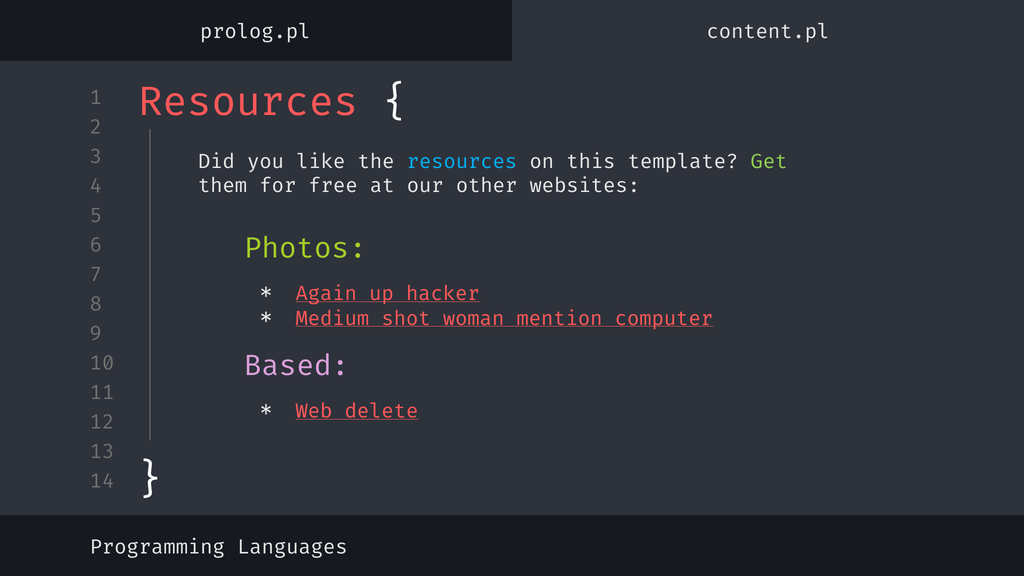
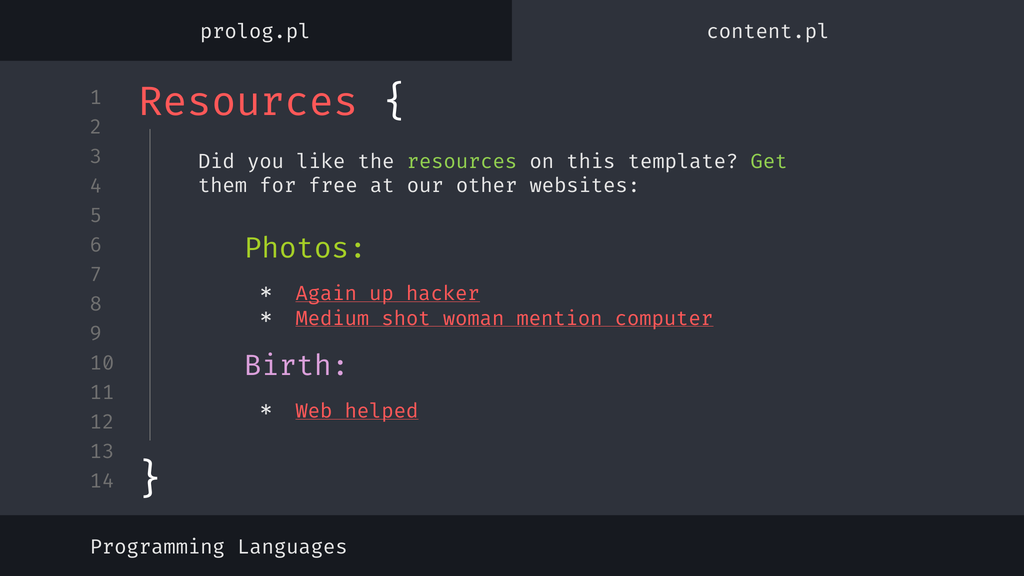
resources colour: light blue -> light green (462, 162)
Based: Based -> Birth (297, 366)
delete: delete -> helped (381, 411)
